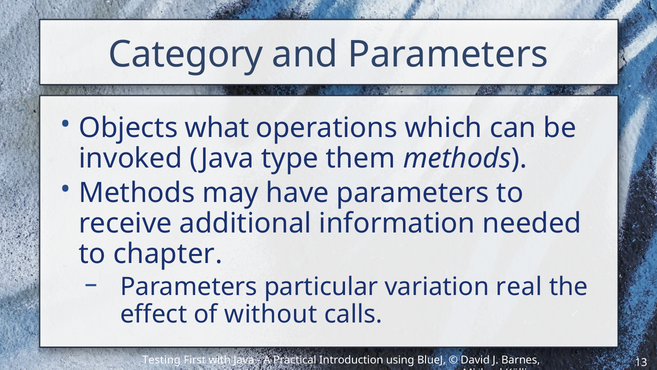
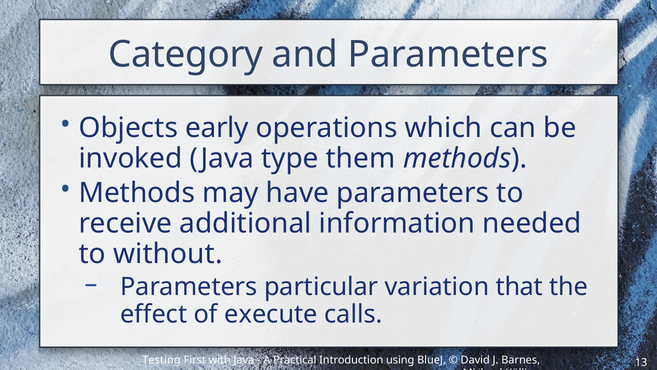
what: what -> early (217, 128)
chapter: chapter -> without (168, 254)
real: real -> that (519, 287)
without: without -> execute (271, 314)
